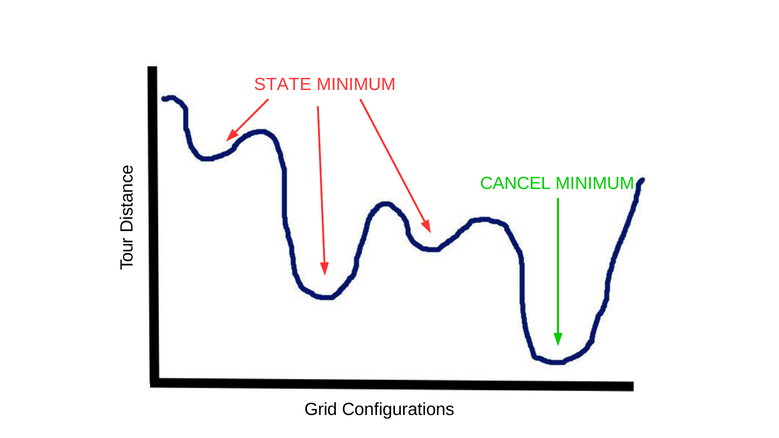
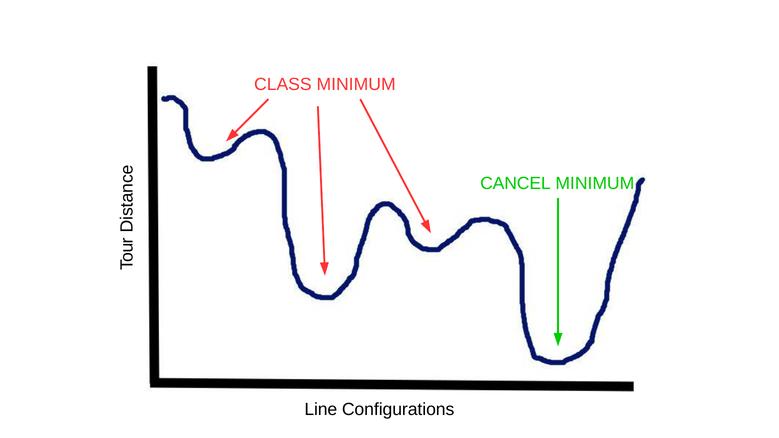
STATE: STATE -> CLASS (283, 85)
Grid: Grid -> Line (321, 410)
